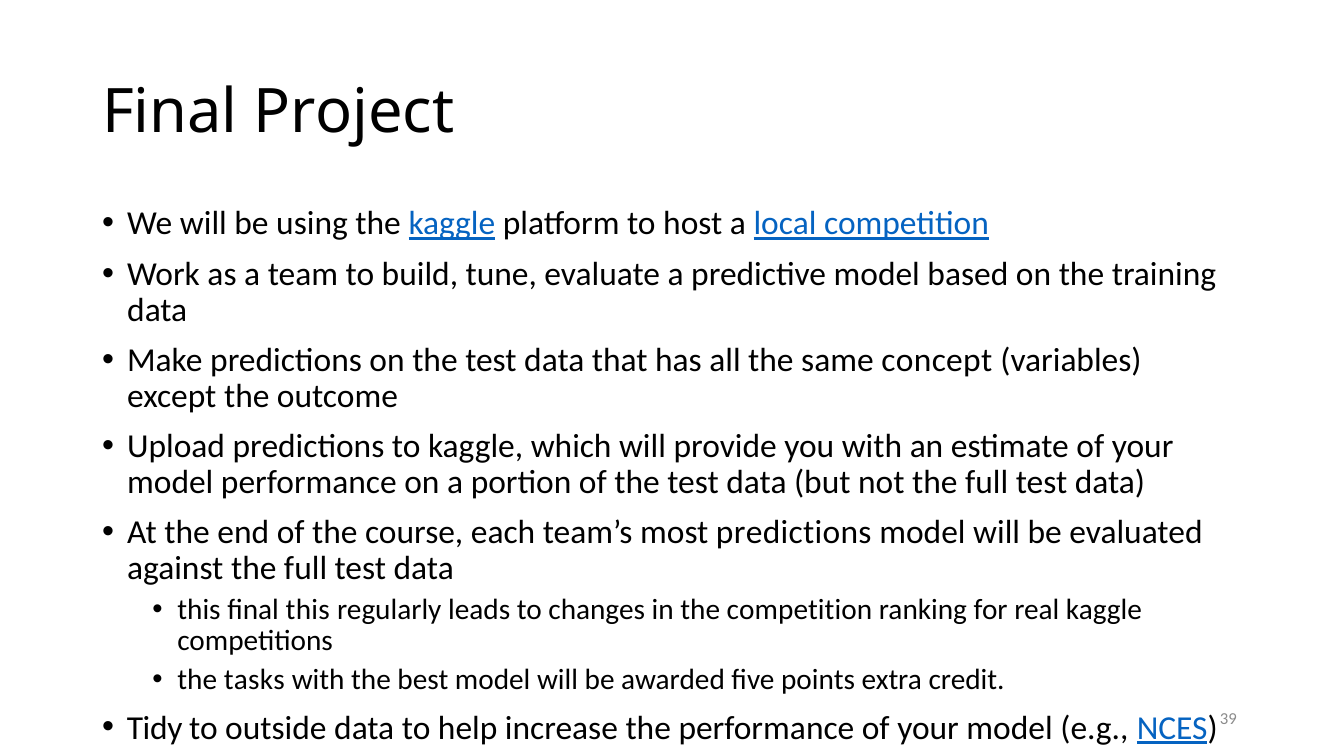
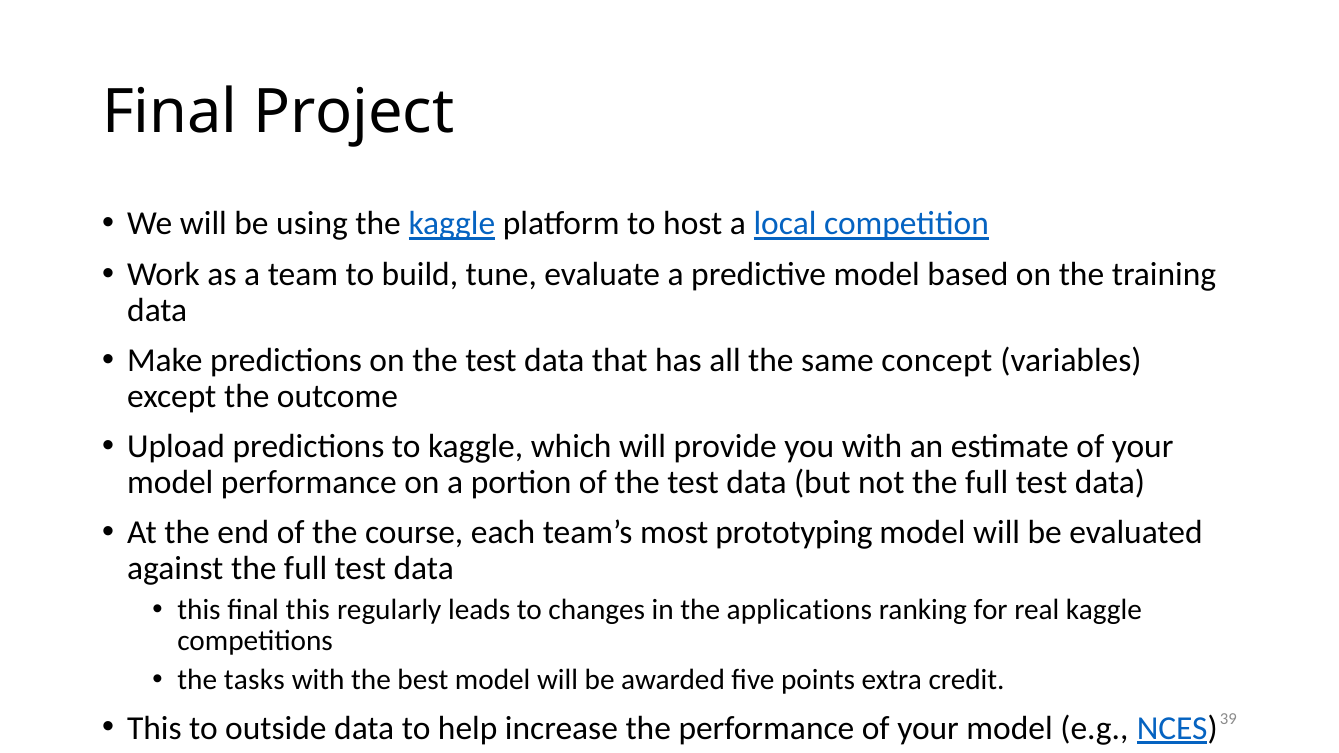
most predictions: predictions -> prototyping (794, 533)
the competition: competition -> applications (799, 610)
Tidy: Tidy -> This (154, 728)
